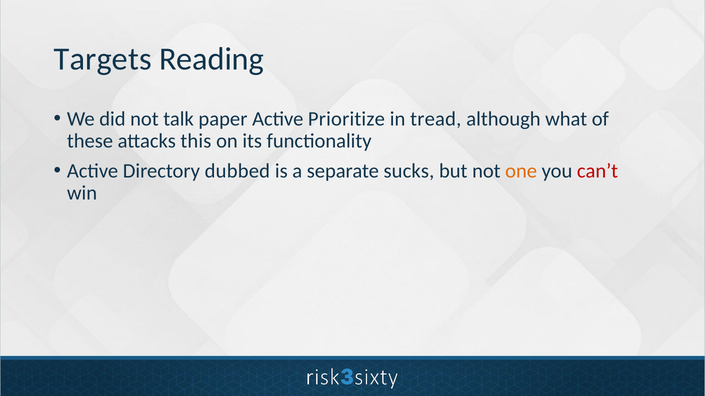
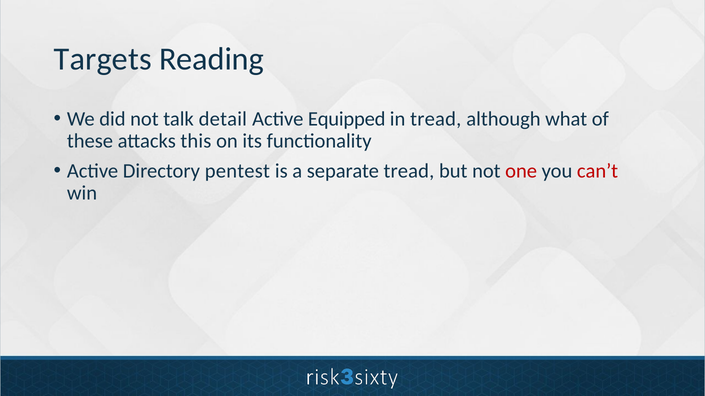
paper: paper -> detail (223, 119)
Prioritize: Prioritize -> Equipped (347, 119)
dubbed: dubbed -> pentest (237, 171)
separate sucks: sucks -> tread (409, 171)
one colour: orange -> red (521, 171)
